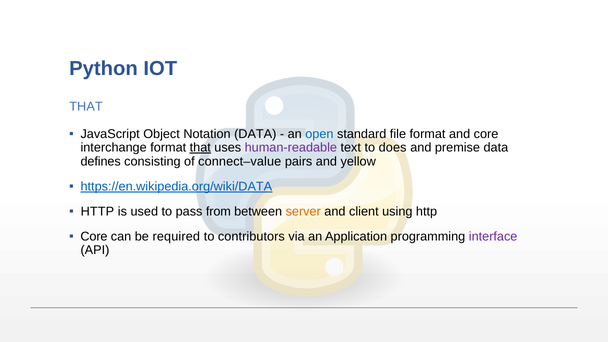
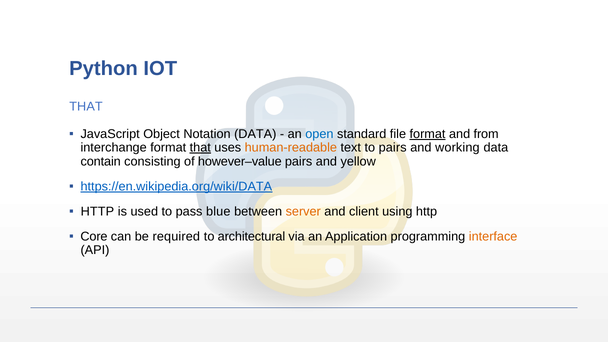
format underline: none -> present (428, 134)
and core: core -> from (486, 134)
human-readable colour: purple -> orange (291, 148)
to does: does -> pairs (393, 148)
premise: premise -> working (457, 148)
defines: defines -> contain (101, 161)
connect–value: connect–value -> however–value (240, 161)
from: from -> blue (218, 212)
contributors: contributors -> architectural (251, 237)
interface colour: purple -> orange (493, 237)
